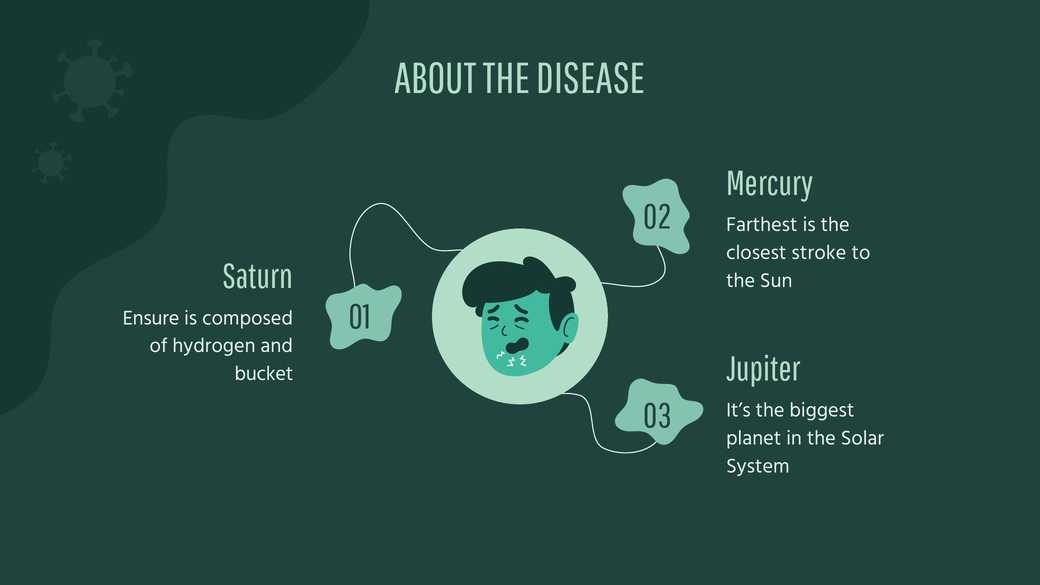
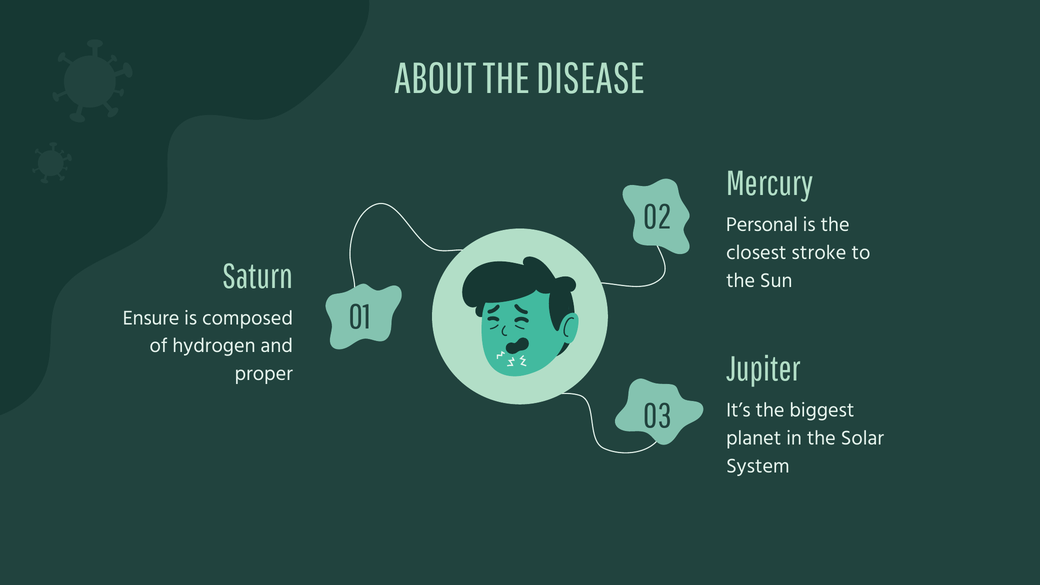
Farthest: Farthest -> Personal (762, 225)
bucket: bucket -> proper (264, 374)
